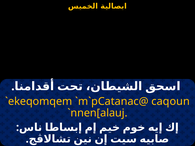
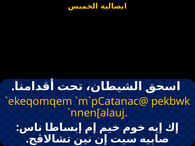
caqoun: caqoun -> pekbwk (171, 101)
